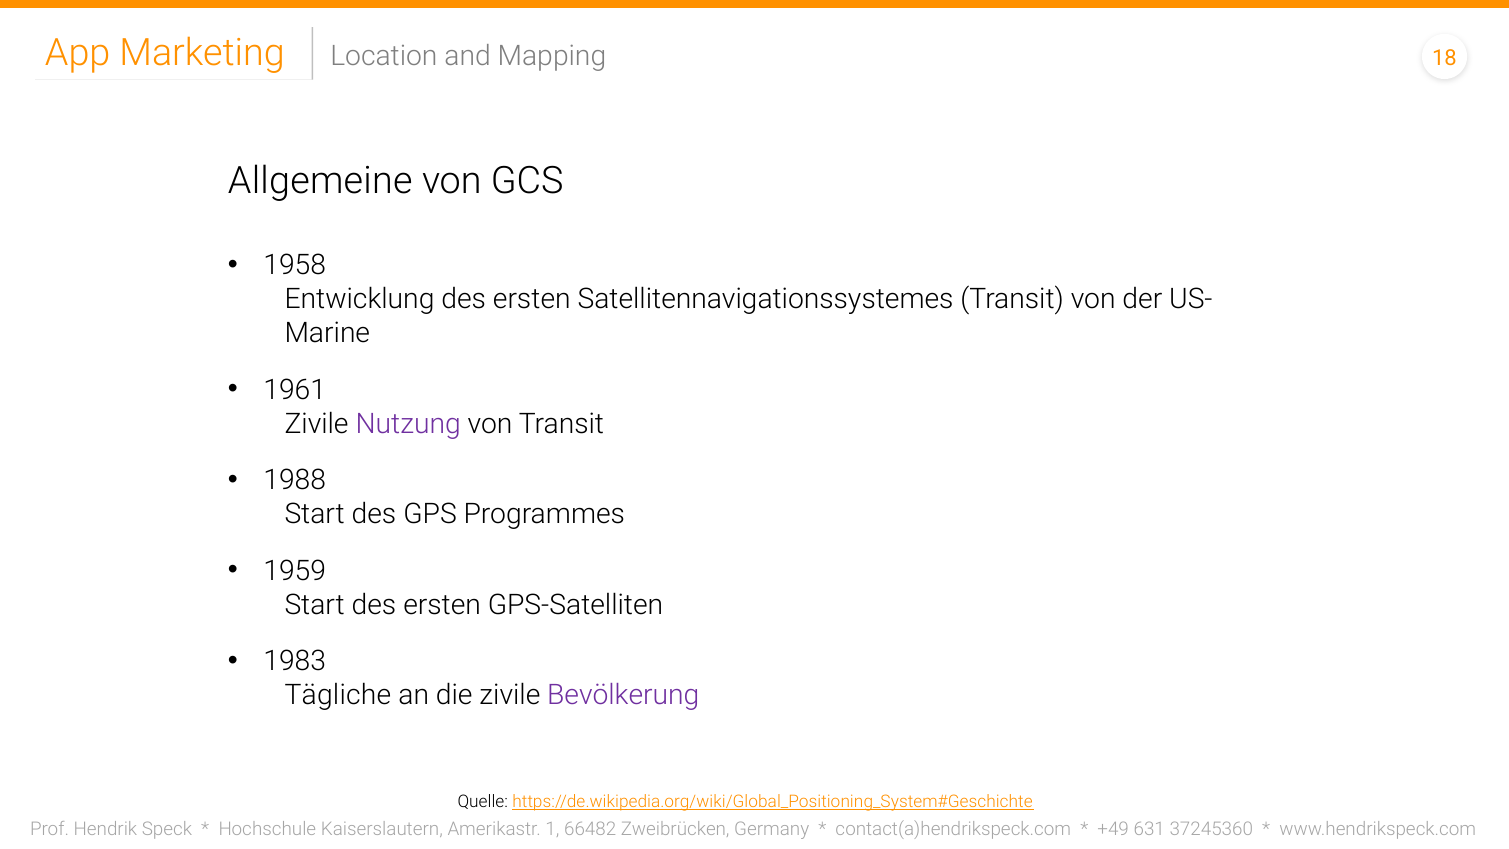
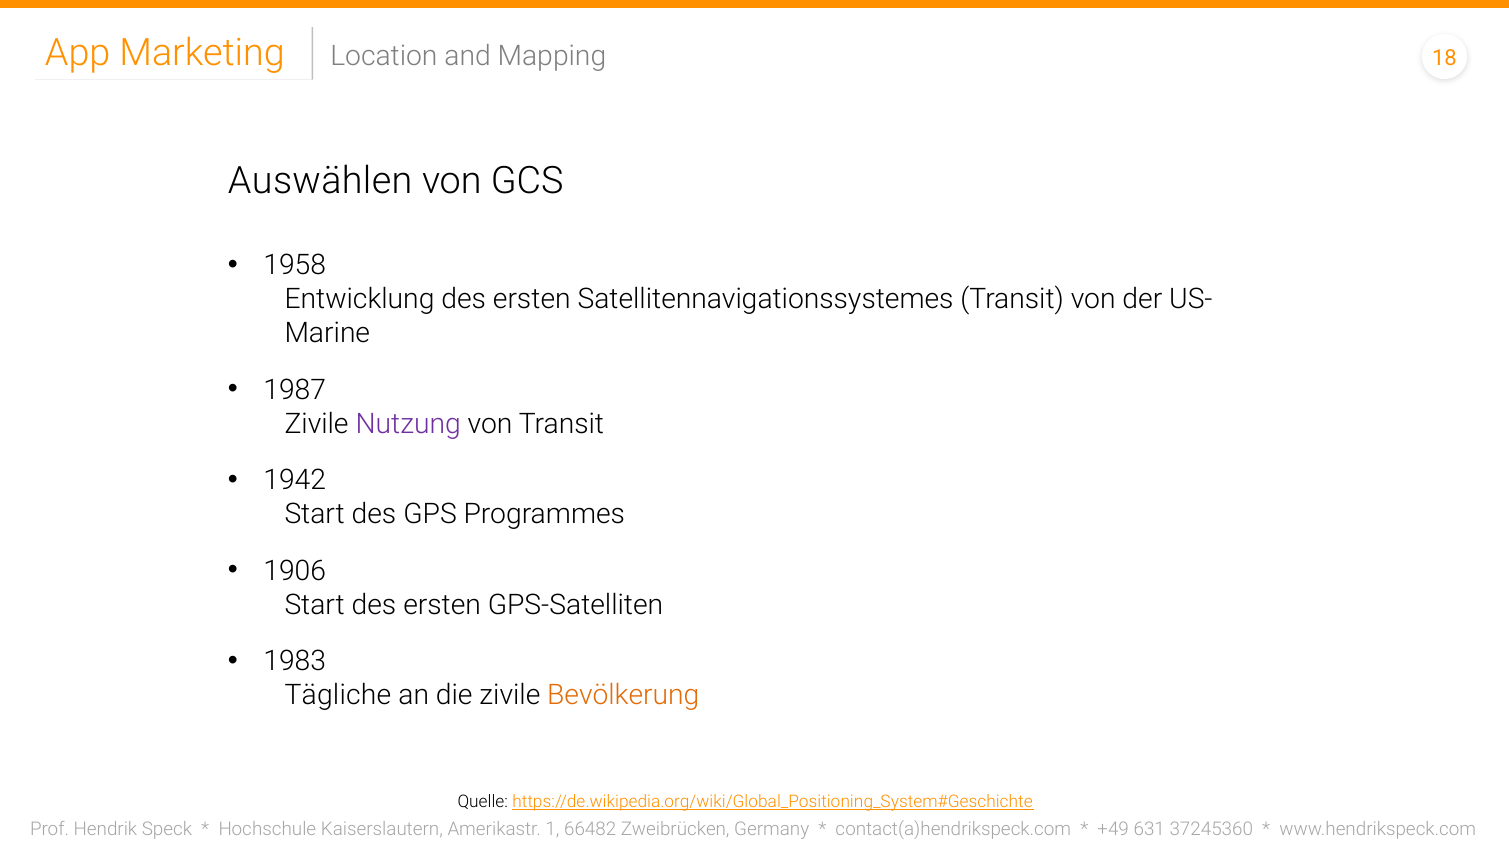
Allgemeine: Allgemeine -> Auswählen (320, 181)
1961: 1961 -> 1987 (295, 390)
1988: 1988 -> 1942 (295, 480)
1959: 1959 -> 1906 (295, 571)
Bevölkerung colour: purple -> orange (623, 695)
